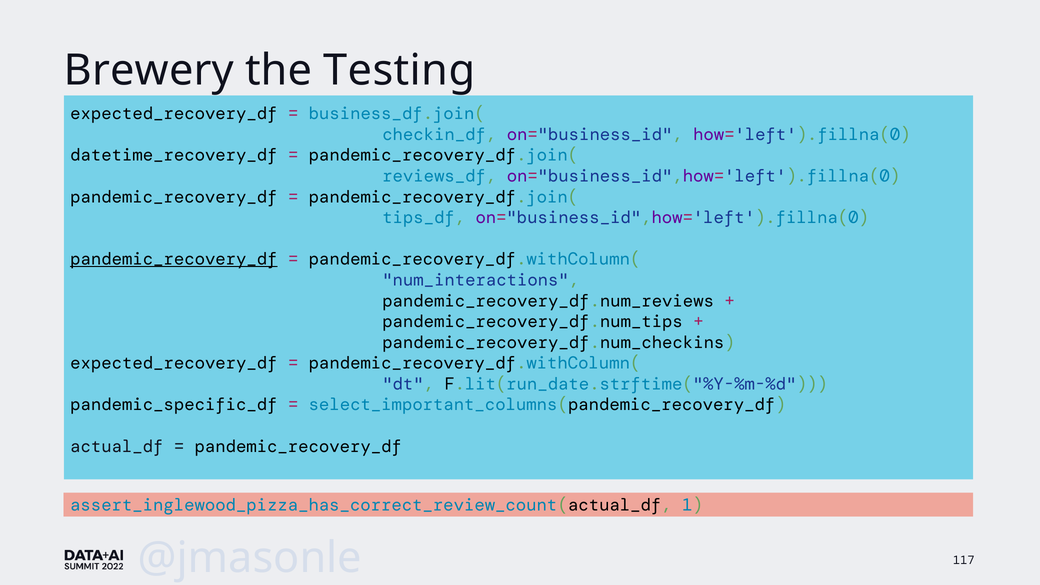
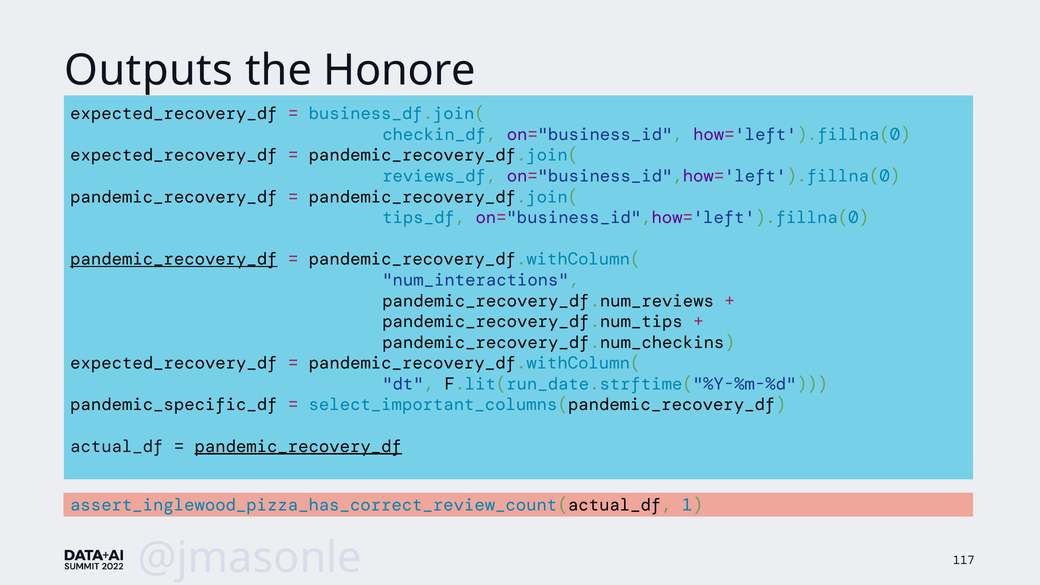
Brewery: Brewery -> Outputs (149, 70)
Testing: Testing -> Honore (400, 70)
datetime_recovery_df: datetime_recovery_df -> expected_recovery_df (174, 155)
pandemic_recovery_df underline: none -> present (298, 446)
